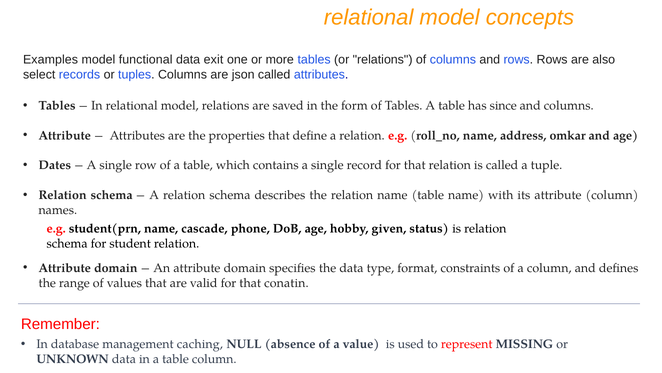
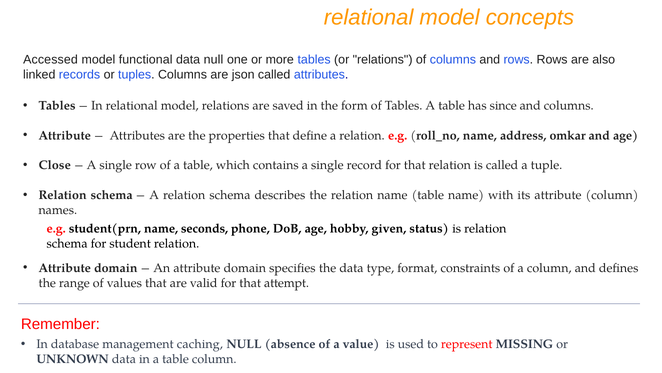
Examples: Examples -> Accessed (51, 60)
data exit: exit -> null (214, 60)
select: select -> linked (39, 75)
Dates: Dates -> Close (55, 165)
cascade: cascade -> seconds (205, 228)
conatin: conatin -> attempt (287, 282)
